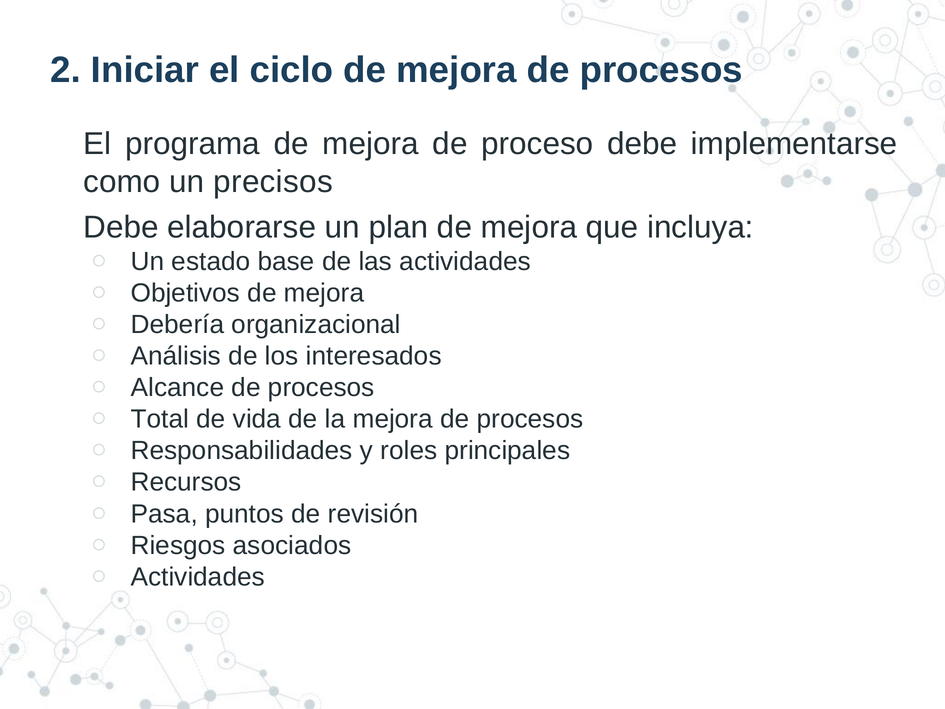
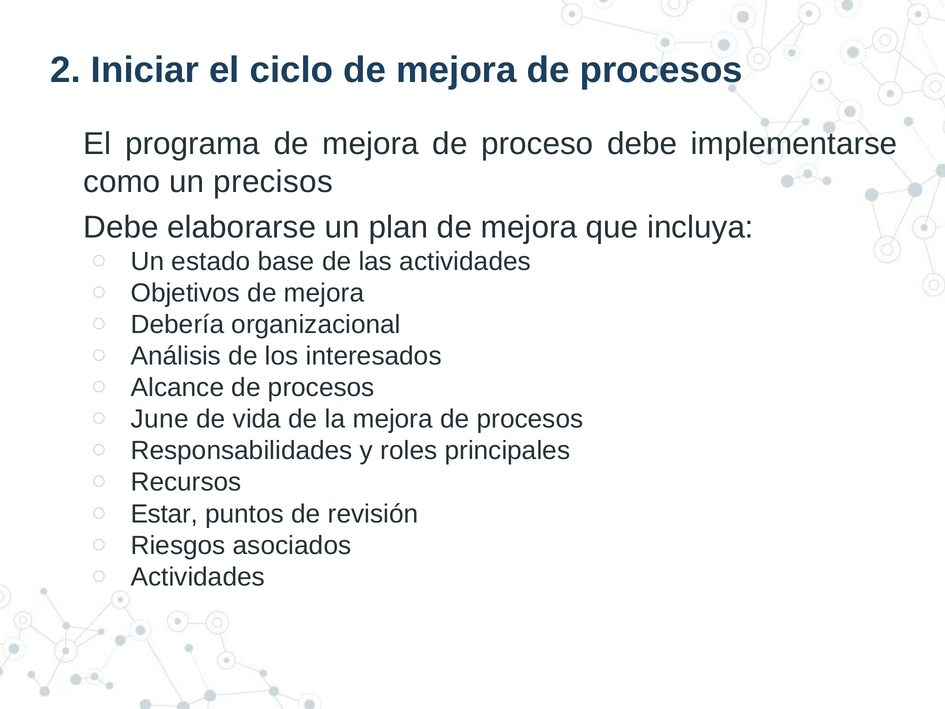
Total: Total -> June (160, 419)
Pasa: Pasa -> Estar (164, 514)
